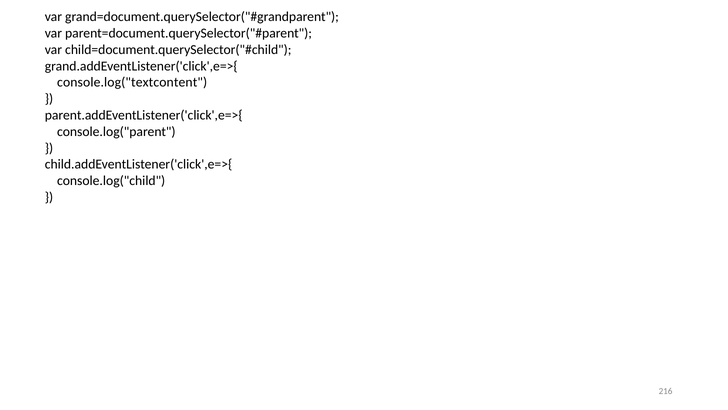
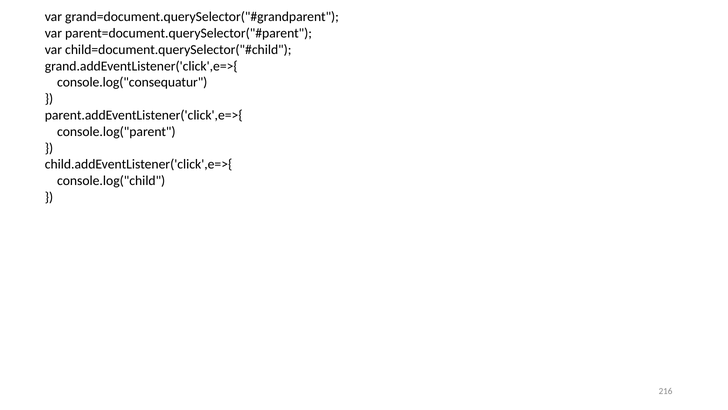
console.log("textcontent: console.log("textcontent -> console.log("consequatur (132, 82)
